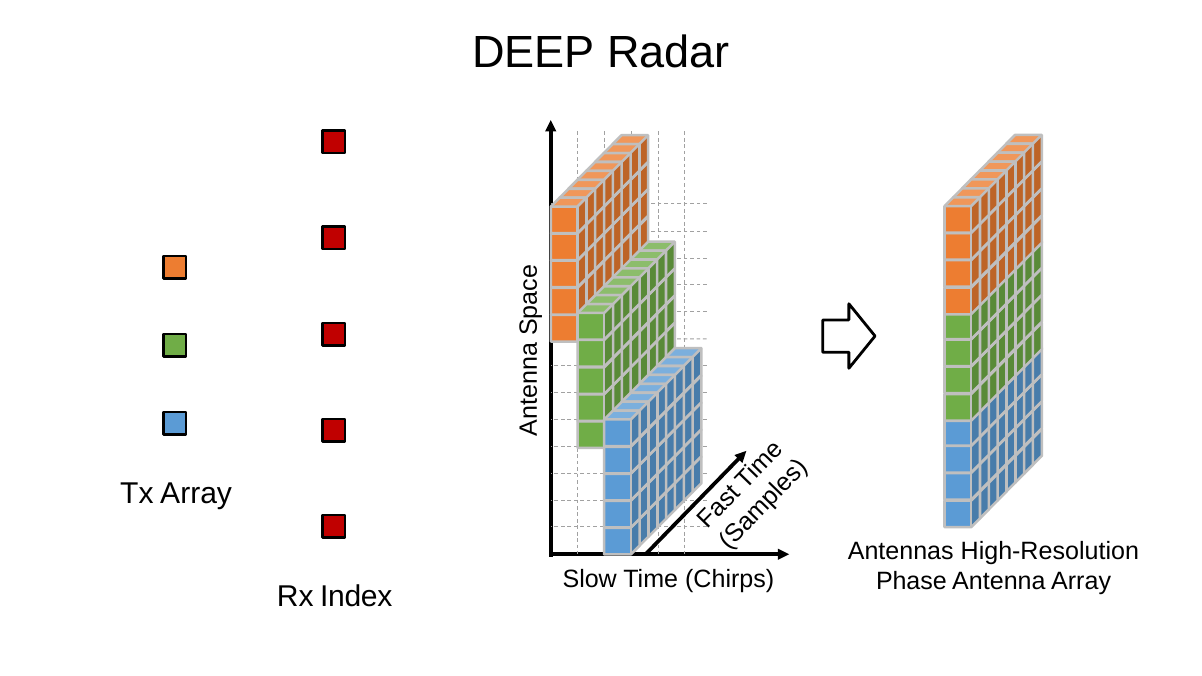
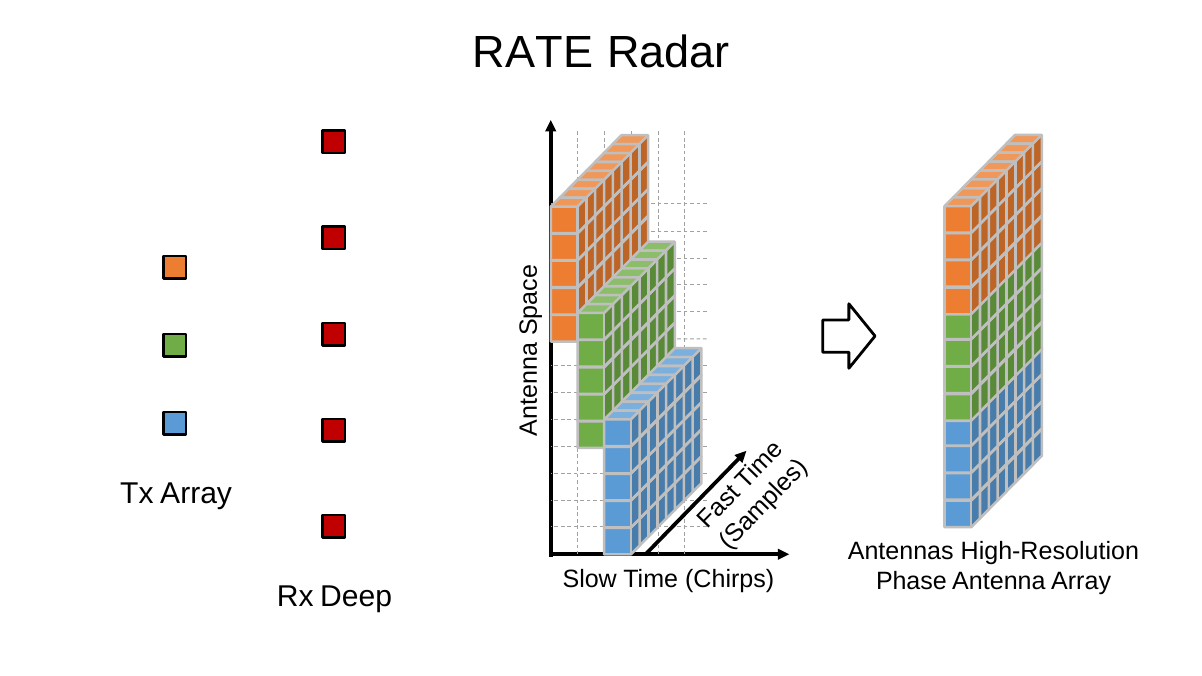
DEEP: DEEP -> RATE (533, 53)
Index: Index -> Deep (356, 596)
